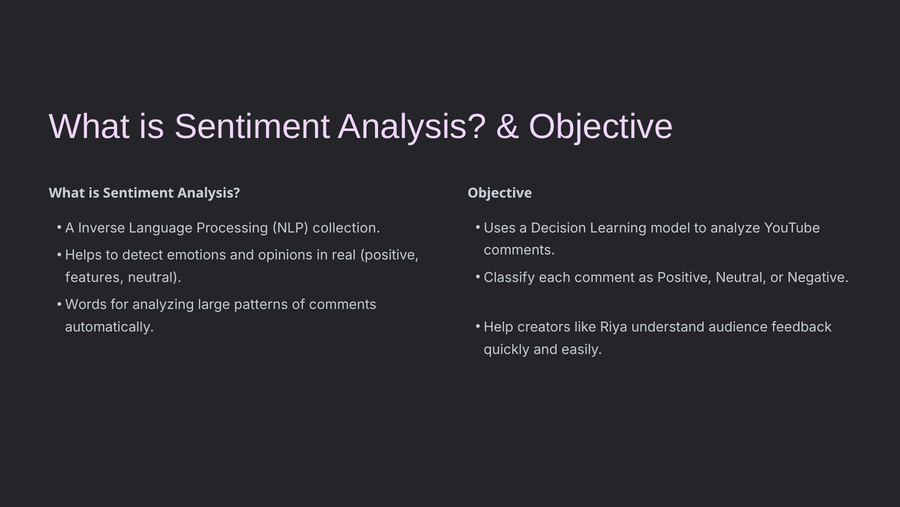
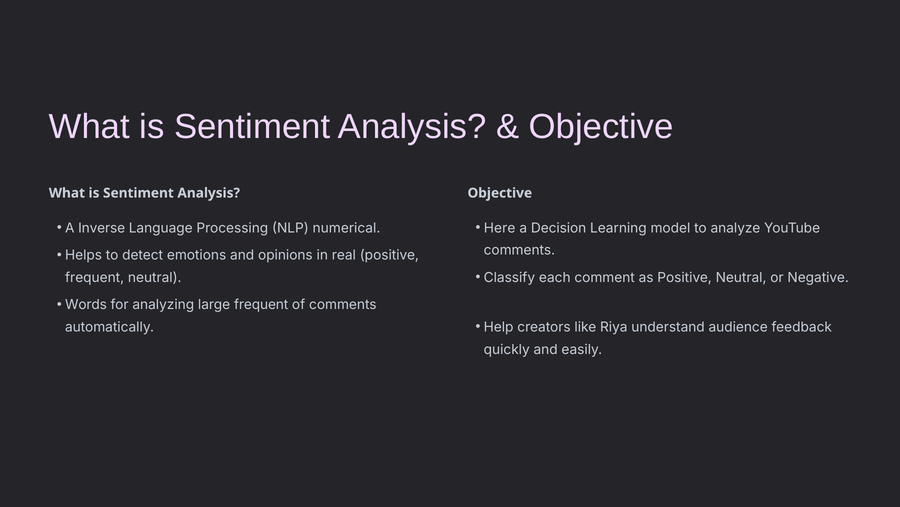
collection: collection -> numerical (346, 228)
Uses: Uses -> Here (500, 228)
features: features -> frequent (95, 277)
large patterns: patterns -> frequent (261, 304)
